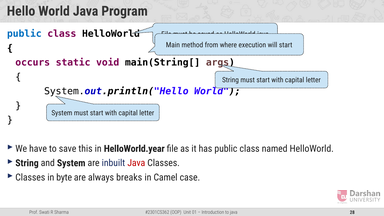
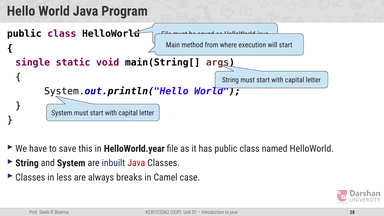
public colour: blue -> black (24, 34)
occurs: occurs -> single (33, 62)
byte: byte -> less (64, 177)
